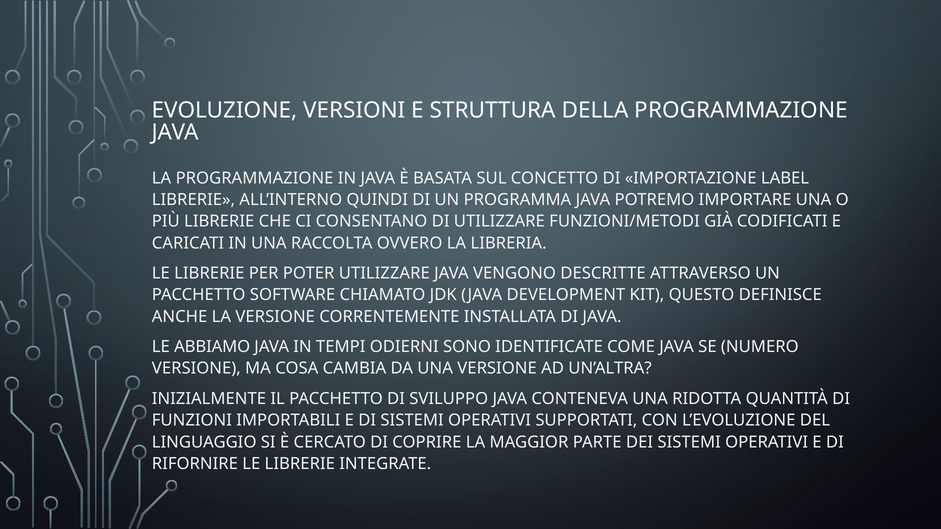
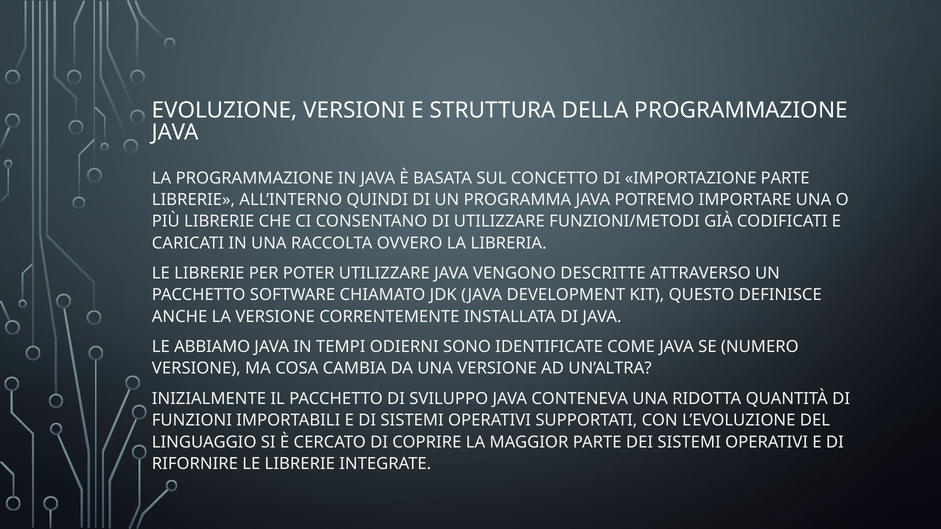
IMPORTAZIONE LABEL: LABEL -> PARTE (785, 178)
